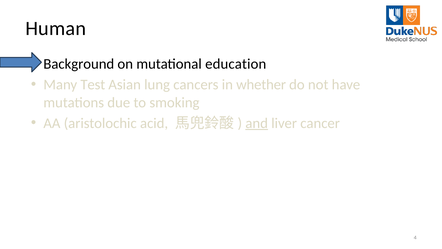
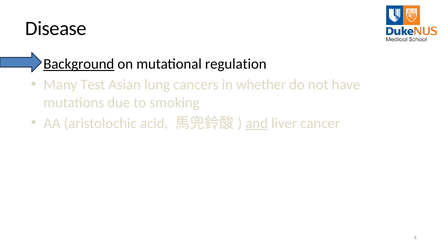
Human: Human -> Disease (56, 28)
Background underline: none -> present (79, 64)
education: education -> regulation (236, 64)
